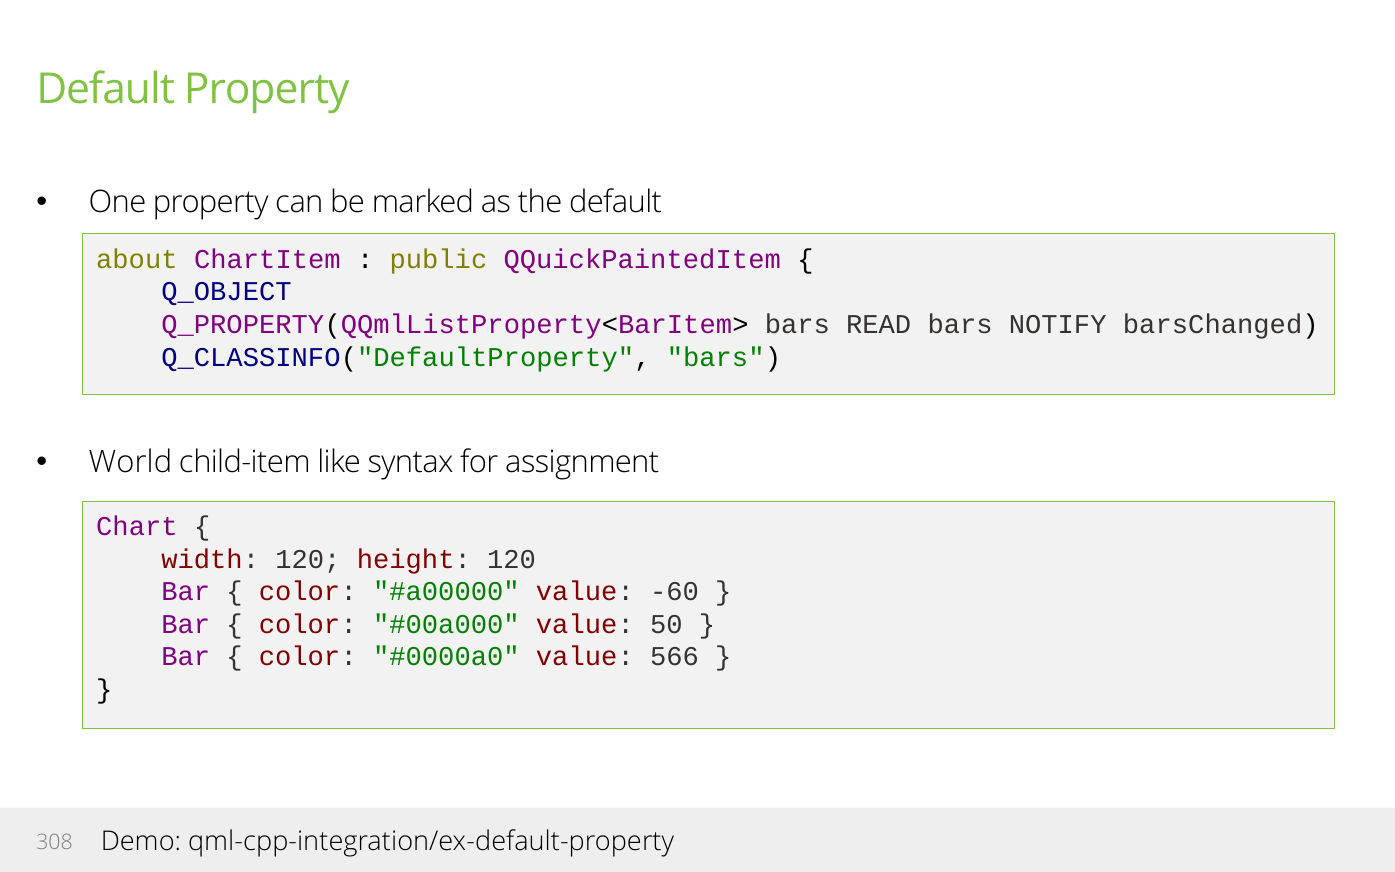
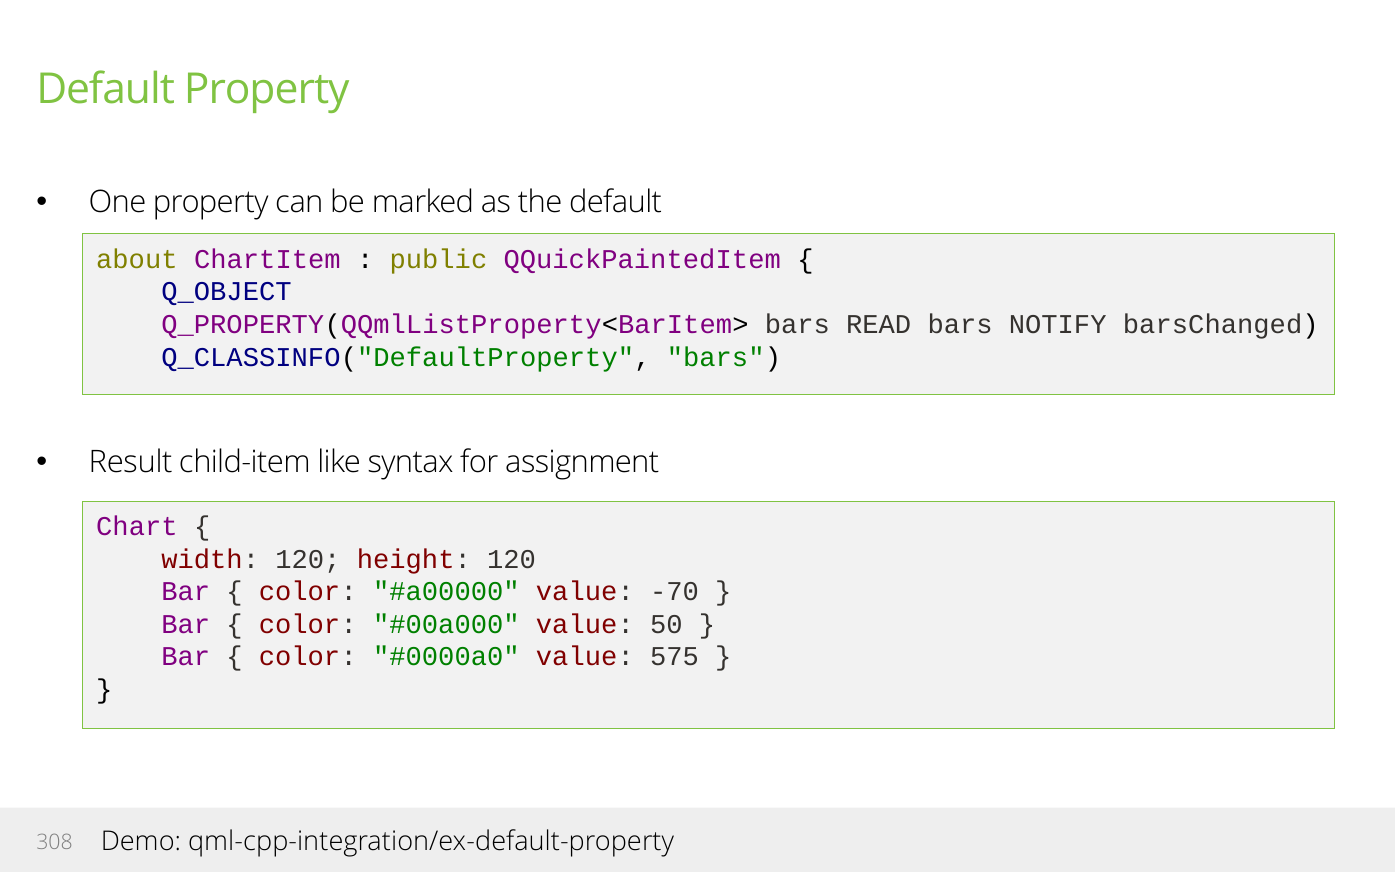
World: World -> Result (131, 463)
-60: -60 -> -70 (675, 592)
566: 566 -> 575 (675, 657)
